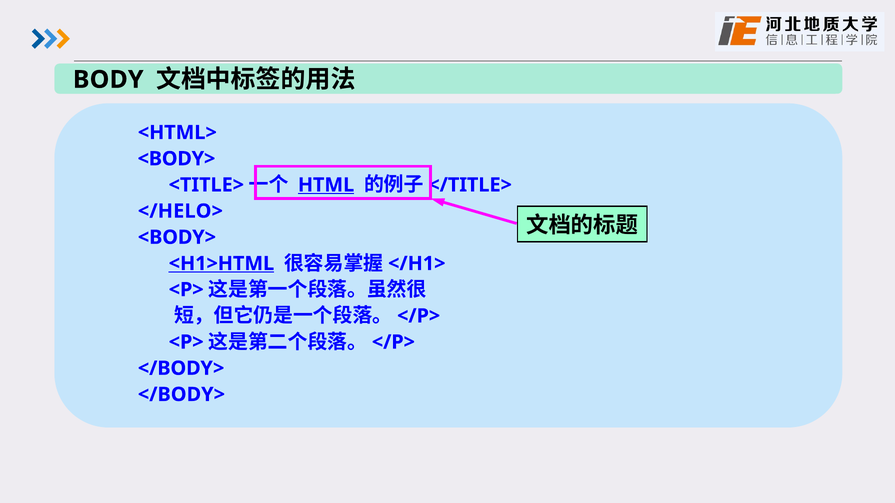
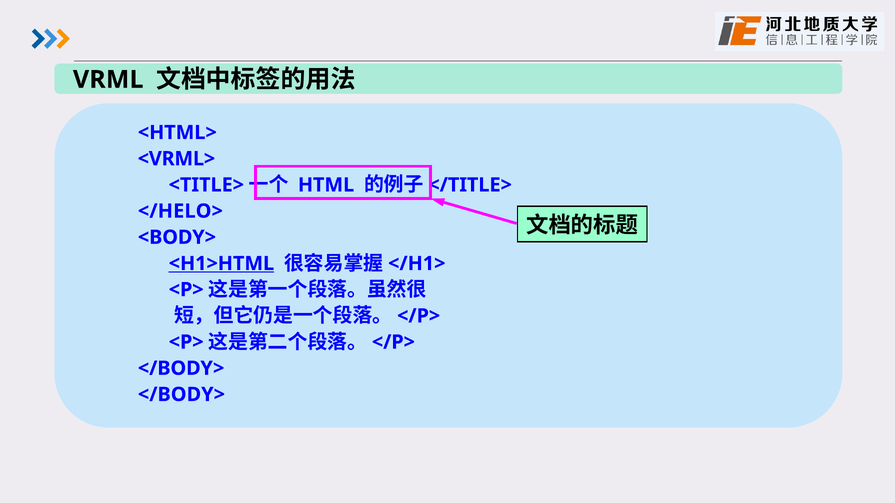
BODY: BODY -> VRML (108, 80)
<BODY>: <BODY> -> <VRML> (176, 159)
HTML underline: present -> none (326, 185)
